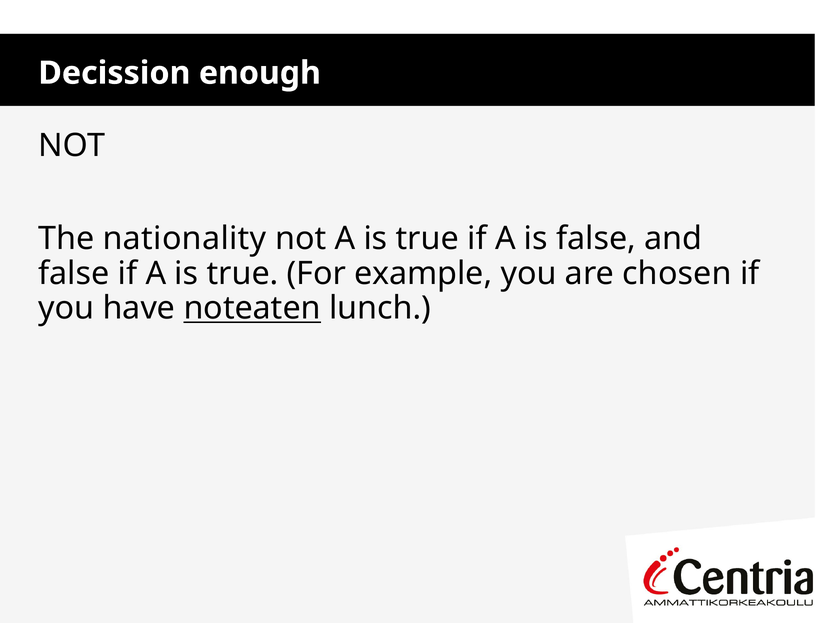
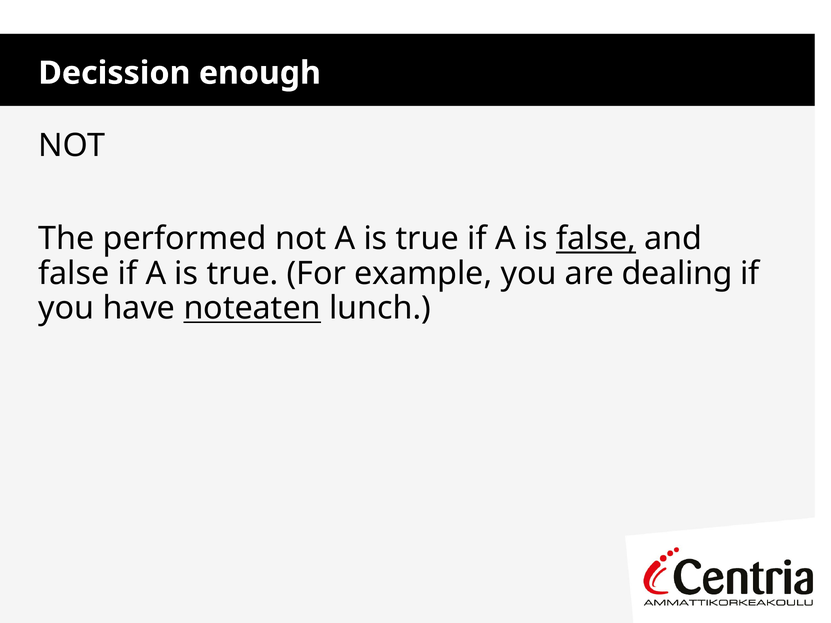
nationality: nationality -> performed (185, 239)
false underline: none -> present (596, 239)
chosen: chosen -> dealing (677, 274)
